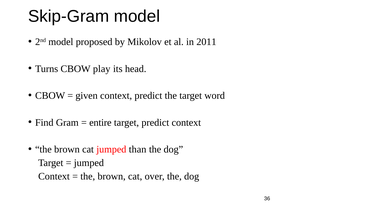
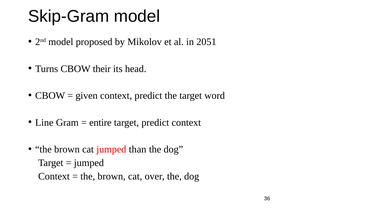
2011: 2011 -> 2051 (206, 42)
play: play -> their (102, 69)
Find: Find -> Line (44, 123)
